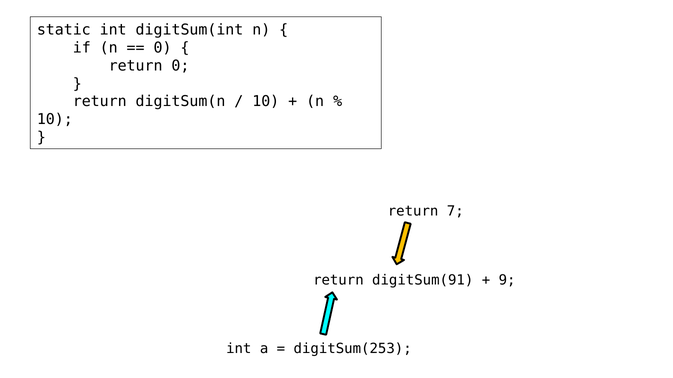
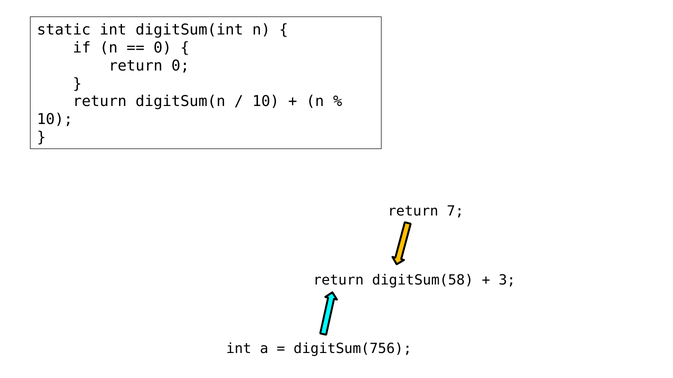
digitSum(91: digitSum(91 -> digitSum(58 (423, 280)
9: 9 -> 3 (507, 280)
digitSum(253: digitSum(253 -> digitSum(756 (353, 349)
